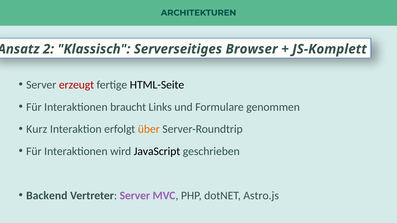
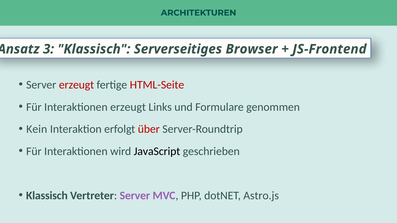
2: 2 -> 3 (49, 49)
JS-Komplett: JS-Komplett -> JS-Frontend (329, 49)
HTML-Seite colour: black -> red (157, 85)
Interaktionen braucht: braucht -> erzeugt (128, 107)
Kurz: Kurz -> Kein (37, 129)
über colour: orange -> red (149, 129)
Backend: Backend -> Klassisch (47, 196)
